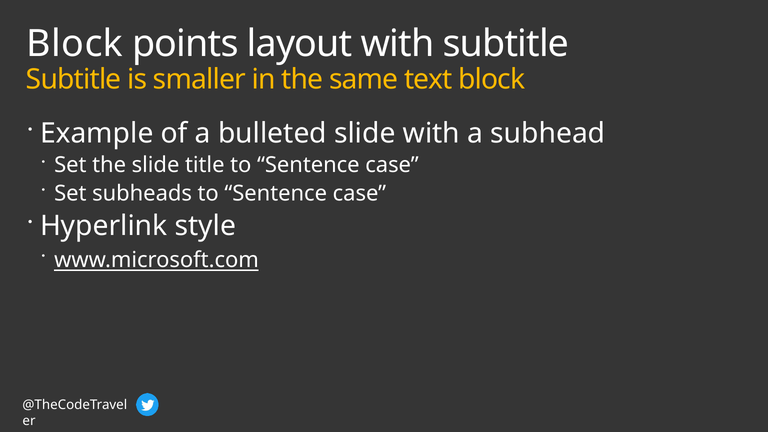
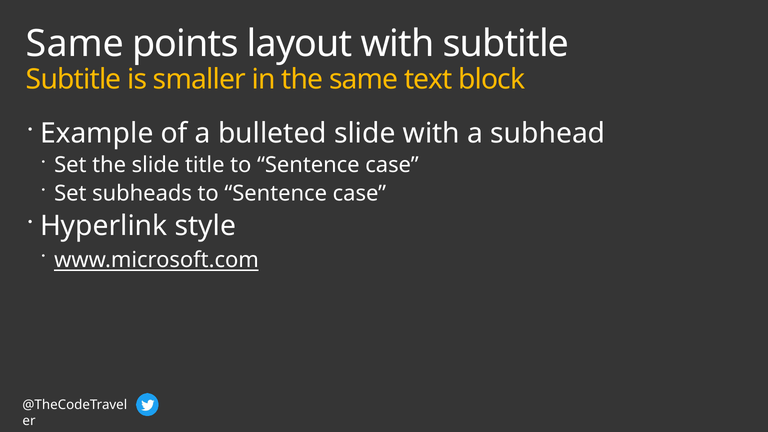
Block: Block -> Same (75, 44)
